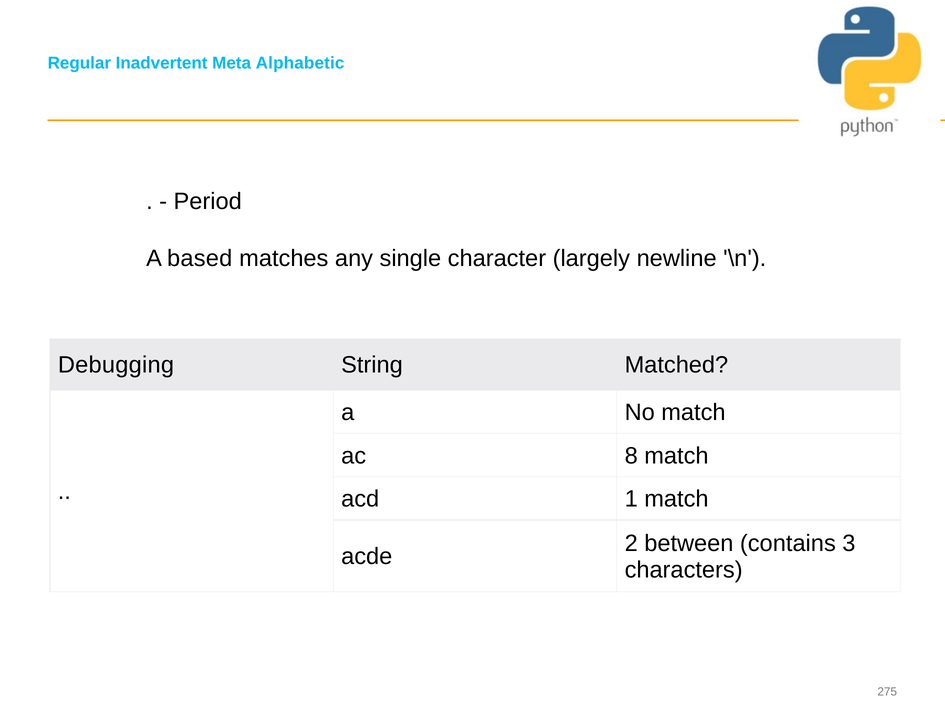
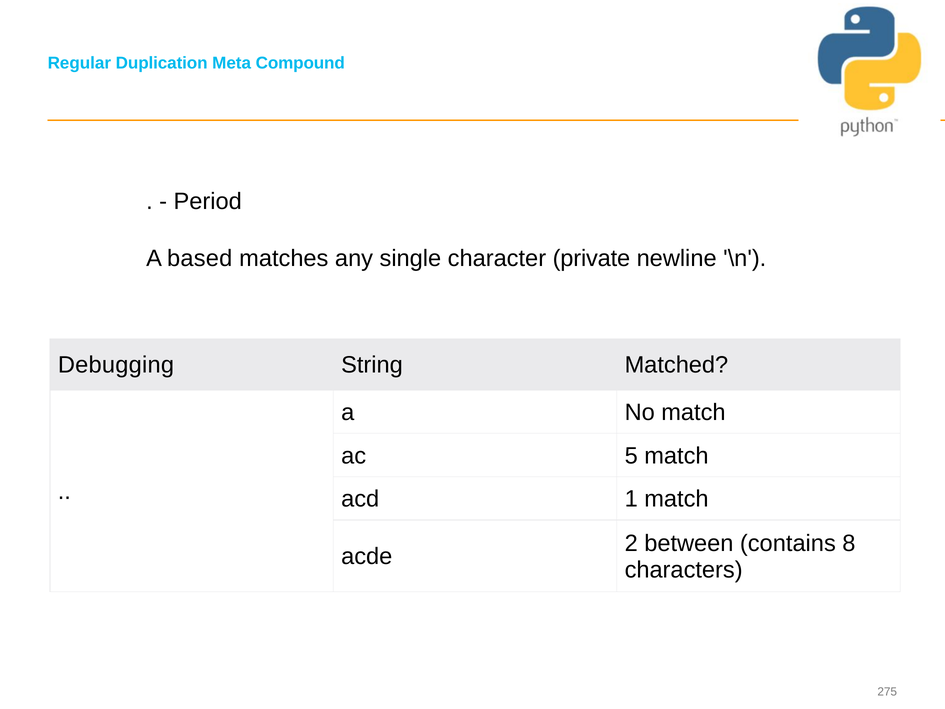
Inadvertent: Inadvertent -> Duplication (162, 63)
Alphabetic: Alphabetic -> Compound (300, 63)
largely: largely -> private (591, 258)
8: 8 -> 5 (631, 456)
3: 3 -> 8 (849, 543)
